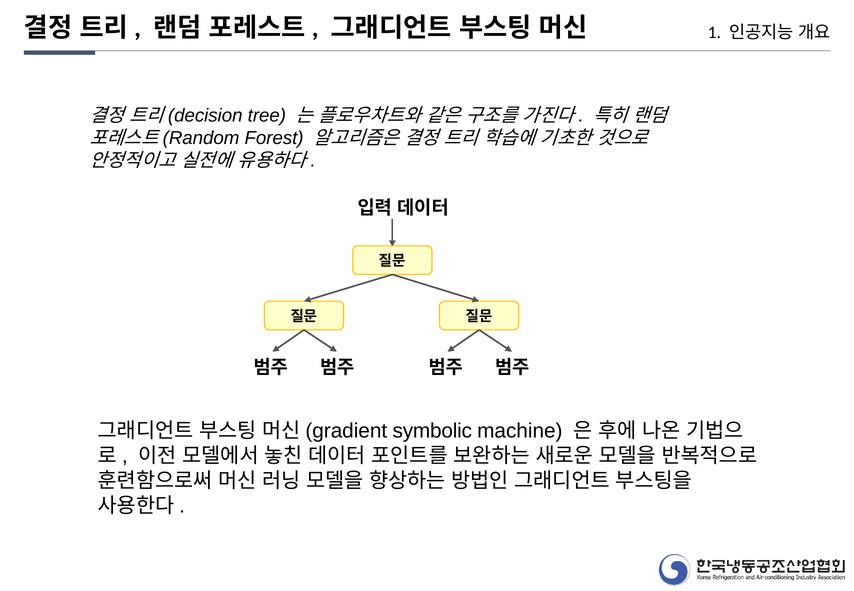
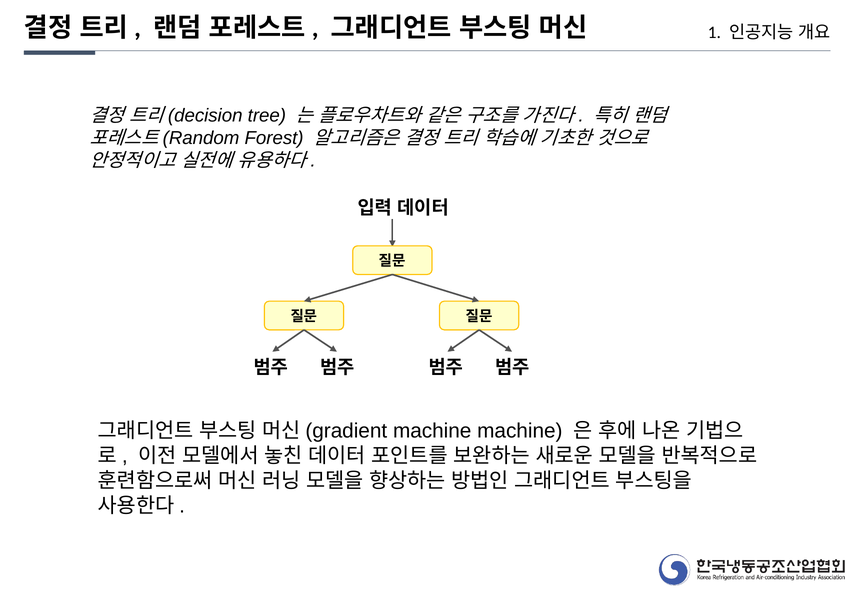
symbolic: symbolic -> machine (432, 431)
